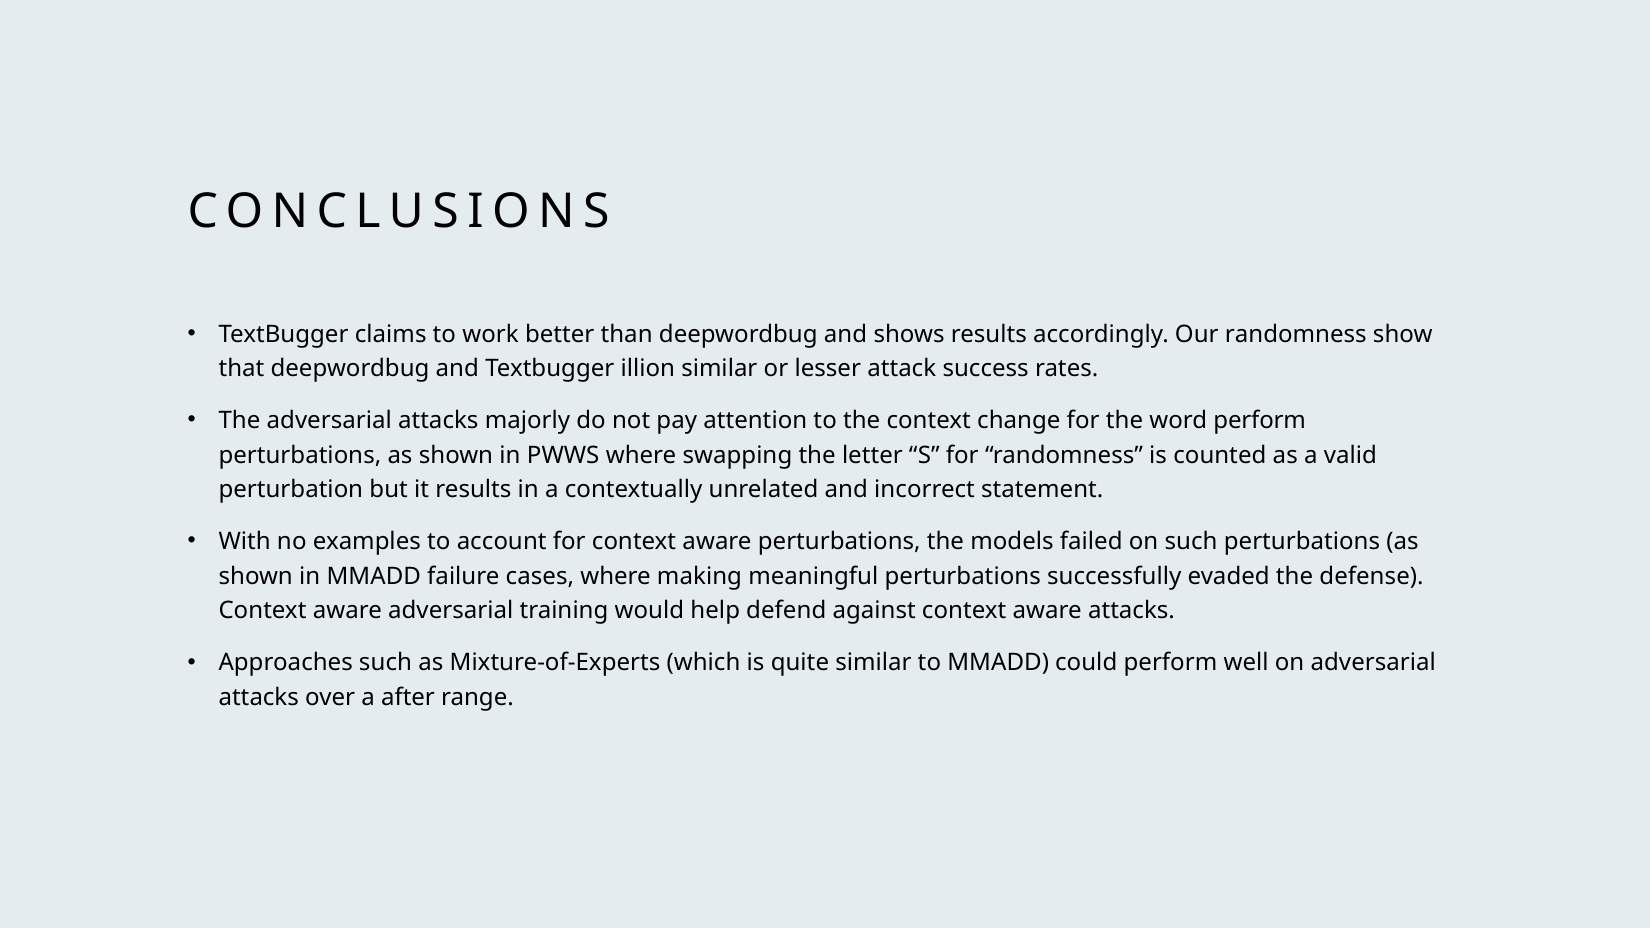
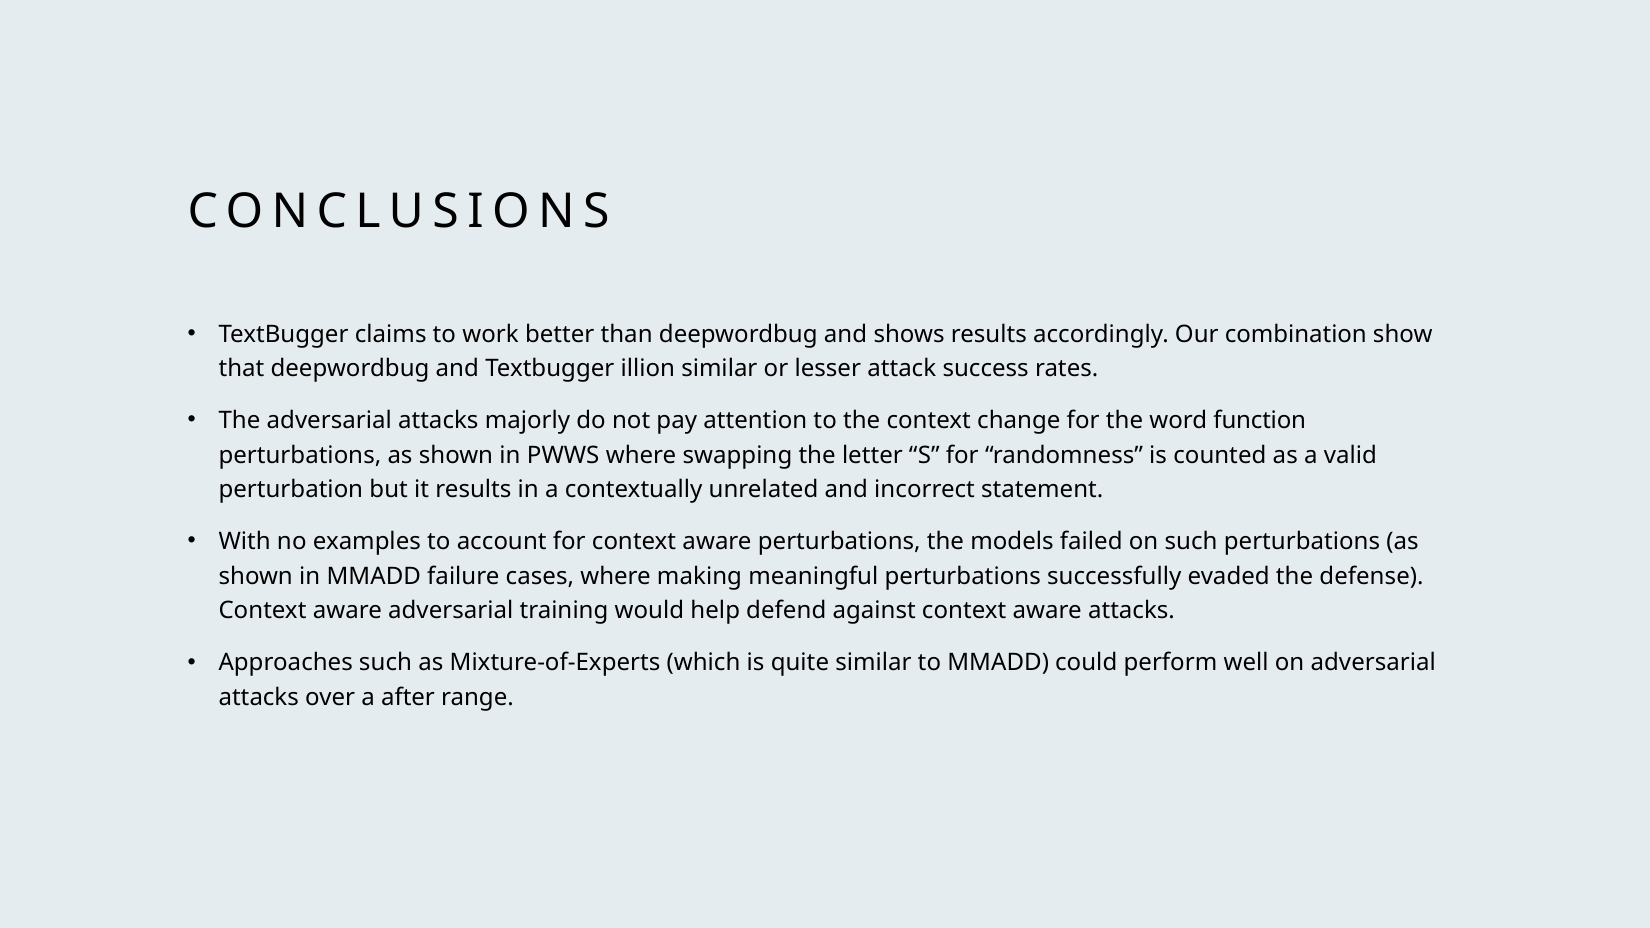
Our randomness: randomness -> combination (1296, 334)
word perform: perform -> function (1260, 421)
